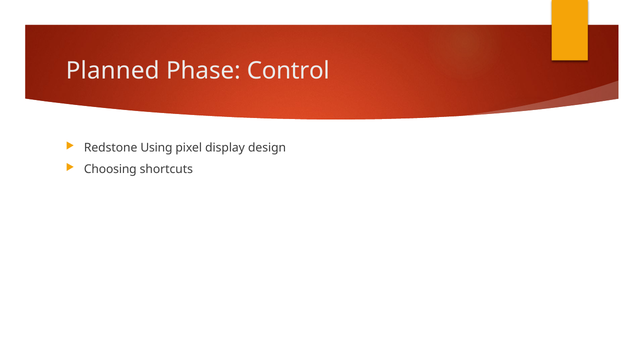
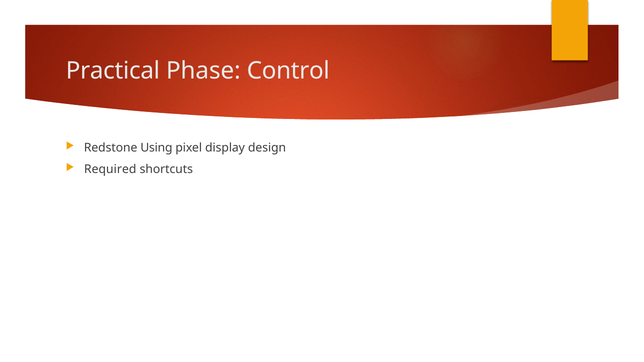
Planned: Planned -> Practical (113, 71)
Choosing: Choosing -> Required (110, 169)
